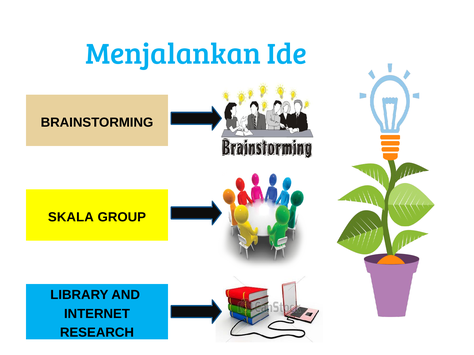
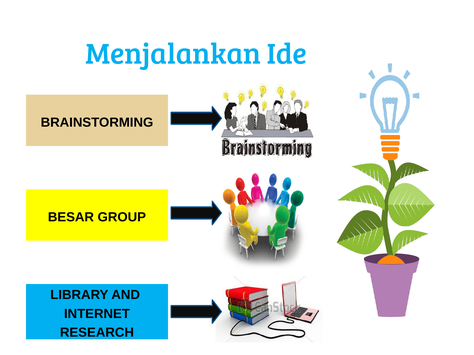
SKALA: SKALA -> BESAR (71, 217)
